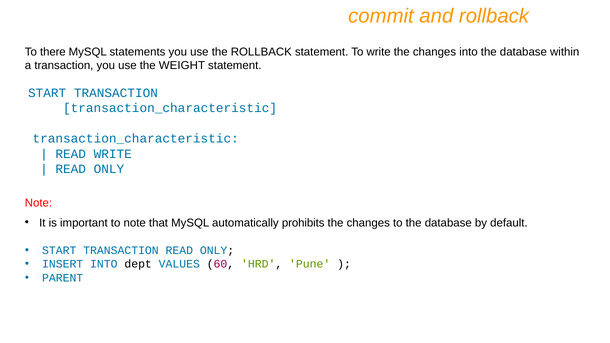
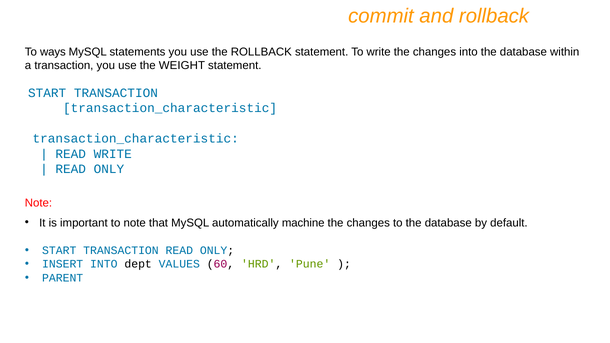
there: there -> ways (53, 52)
prohibits: prohibits -> machine (303, 223)
